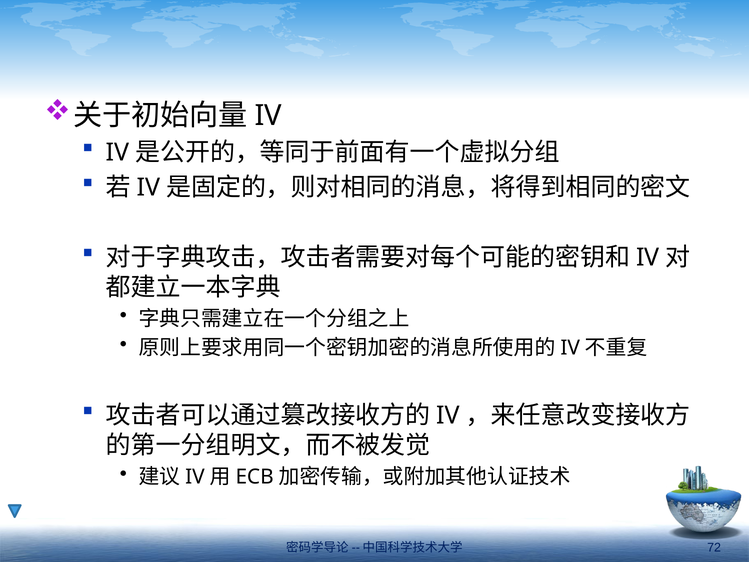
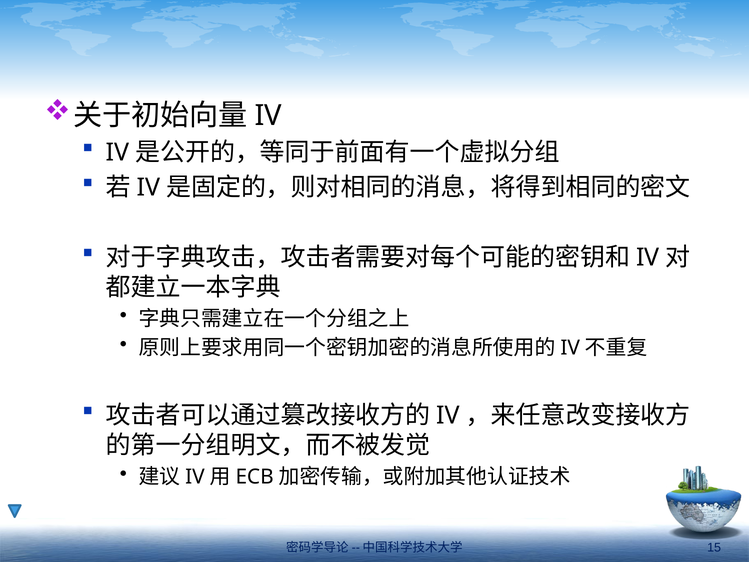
72: 72 -> 15 (714, 548)
